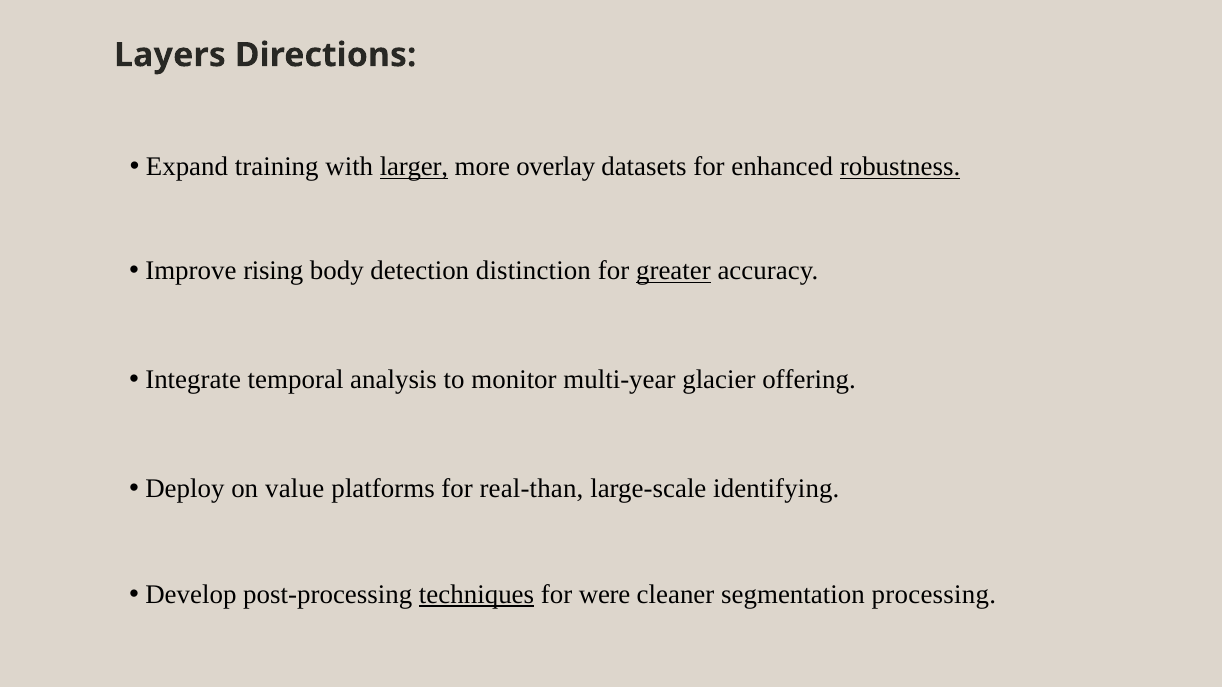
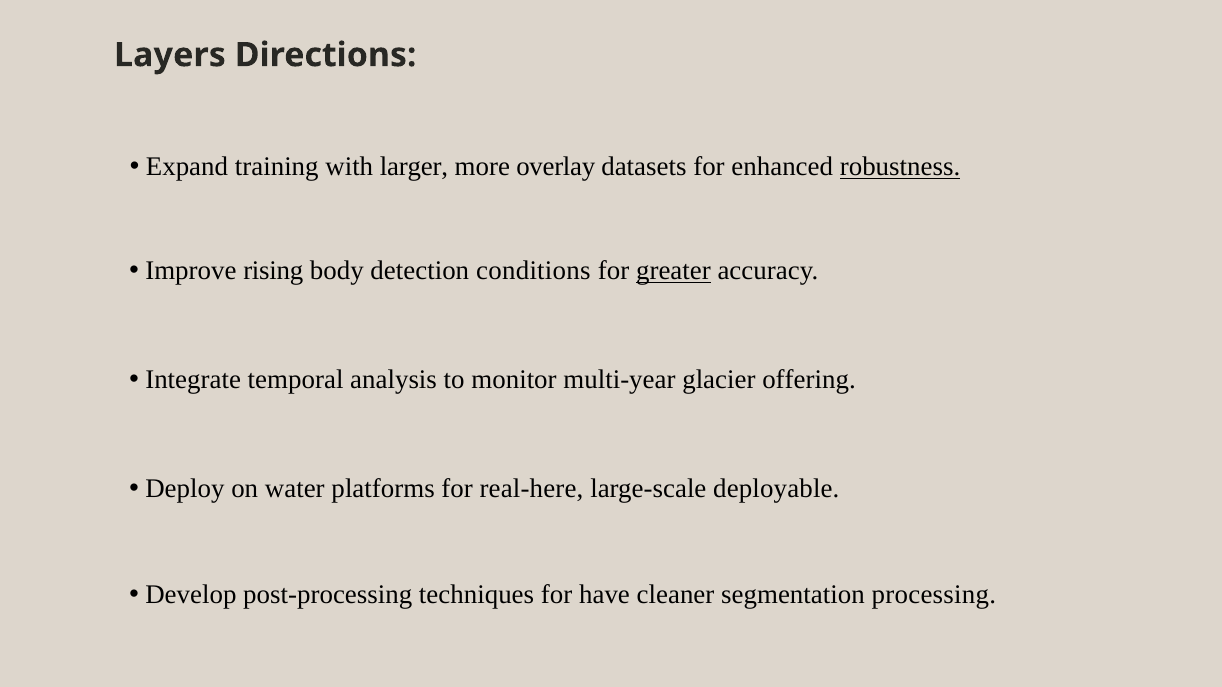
larger underline: present -> none (414, 167)
distinction: distinction -> conditions (533, 271)
value: value -> water (295, 489)
real-than: real-than -> real-here (531, 489)
identifying: identifying -> deployable (776, 489)
techniques underline: present -> none (477, 595)
were: were -> have (604, 595)
